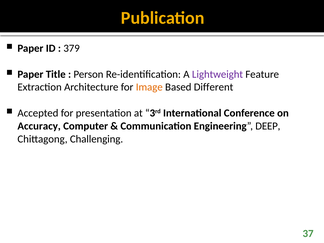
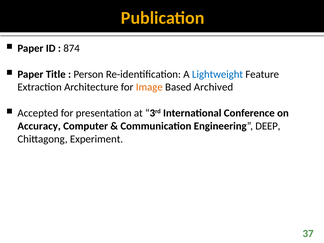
379: 379 -> 874 (72, 48)
Lightweight colour: purple -> blue (218, 74)
Different: Different -> Archived (214, 87)
Challenging: Challenging -> Experiment (97, 139)
